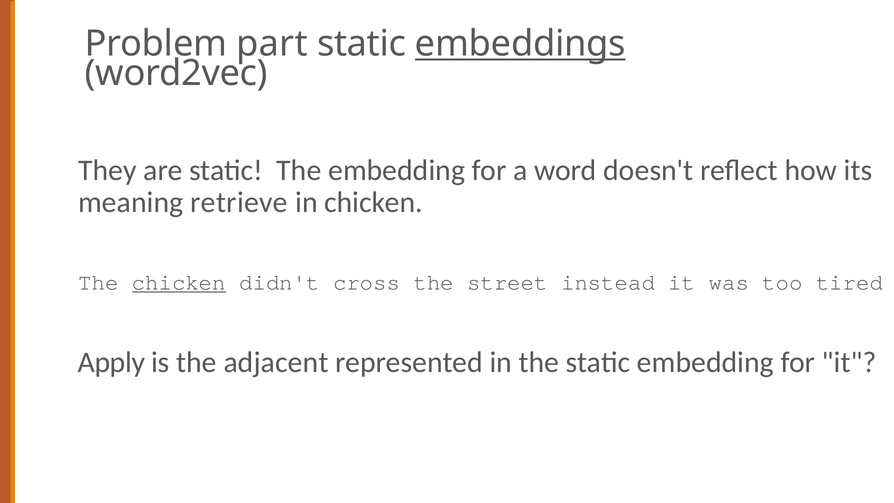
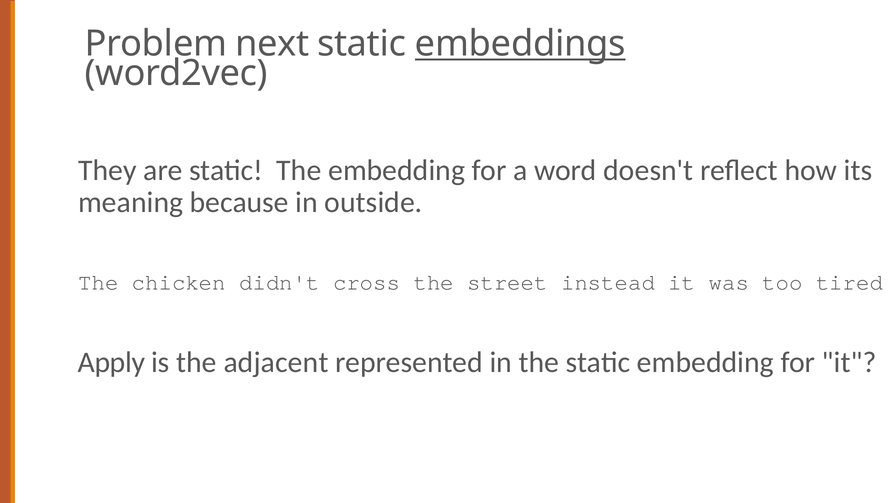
part: part -> next (272, 44)
retrieve: retrieve -> because (239, 202)
in chicken: chicken -> outside (373, 202)
chicken underline: present -> none (179, 282)
